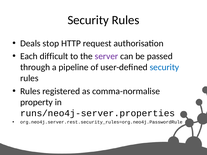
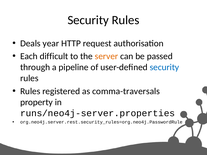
stop: stop -> year (51, 43)
server colour: purple -> orange (106, 56)
comma-normalise: comma-normalise -> comma-traversals (126, 91)
